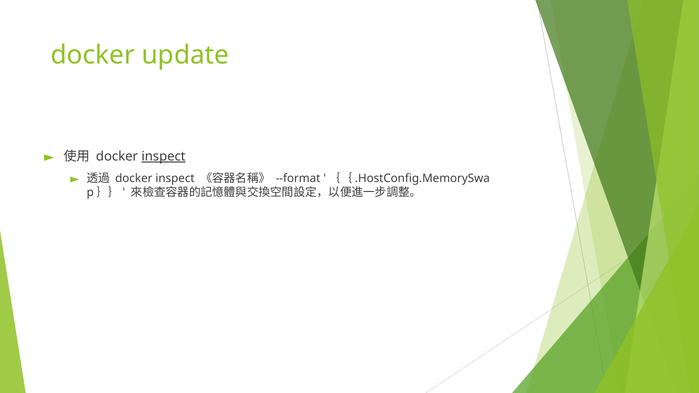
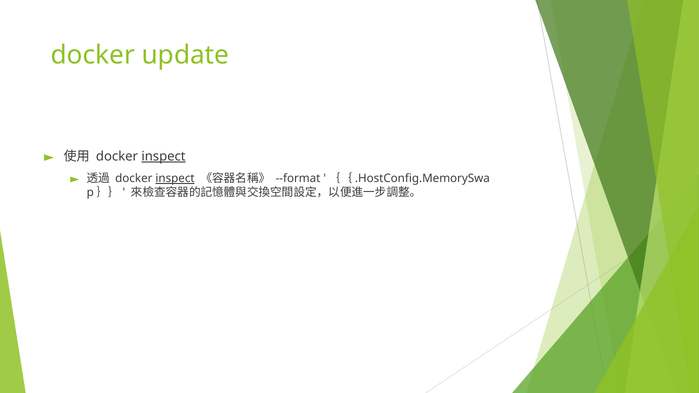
inspect underline: none -> present (175, 179)
